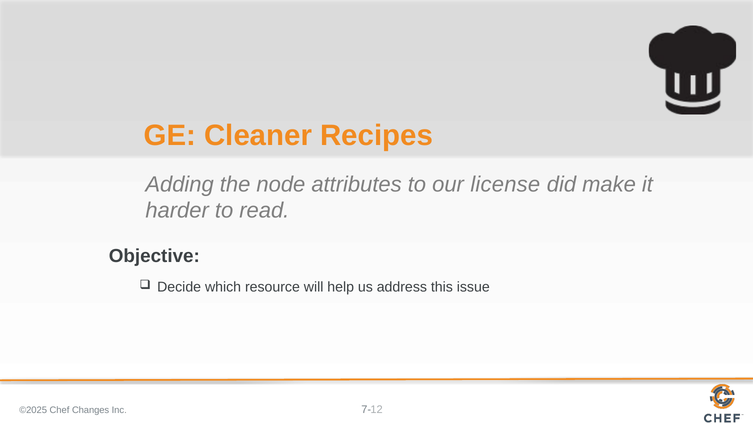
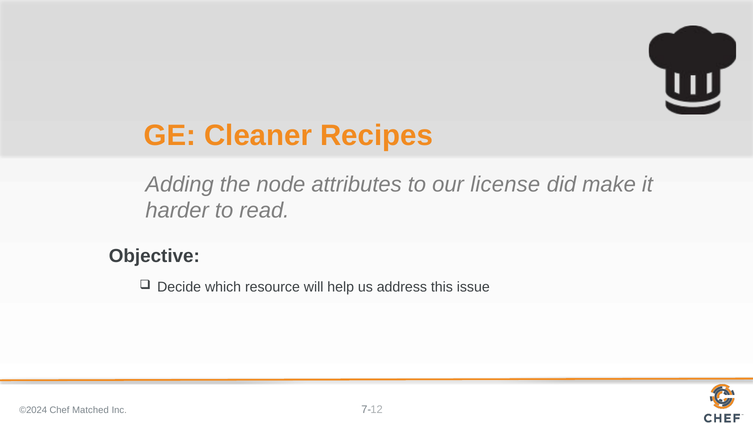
©2025: ©2025 -> ©2024 (33, 410)
Changes: Changes -> Matched (90, 410)
